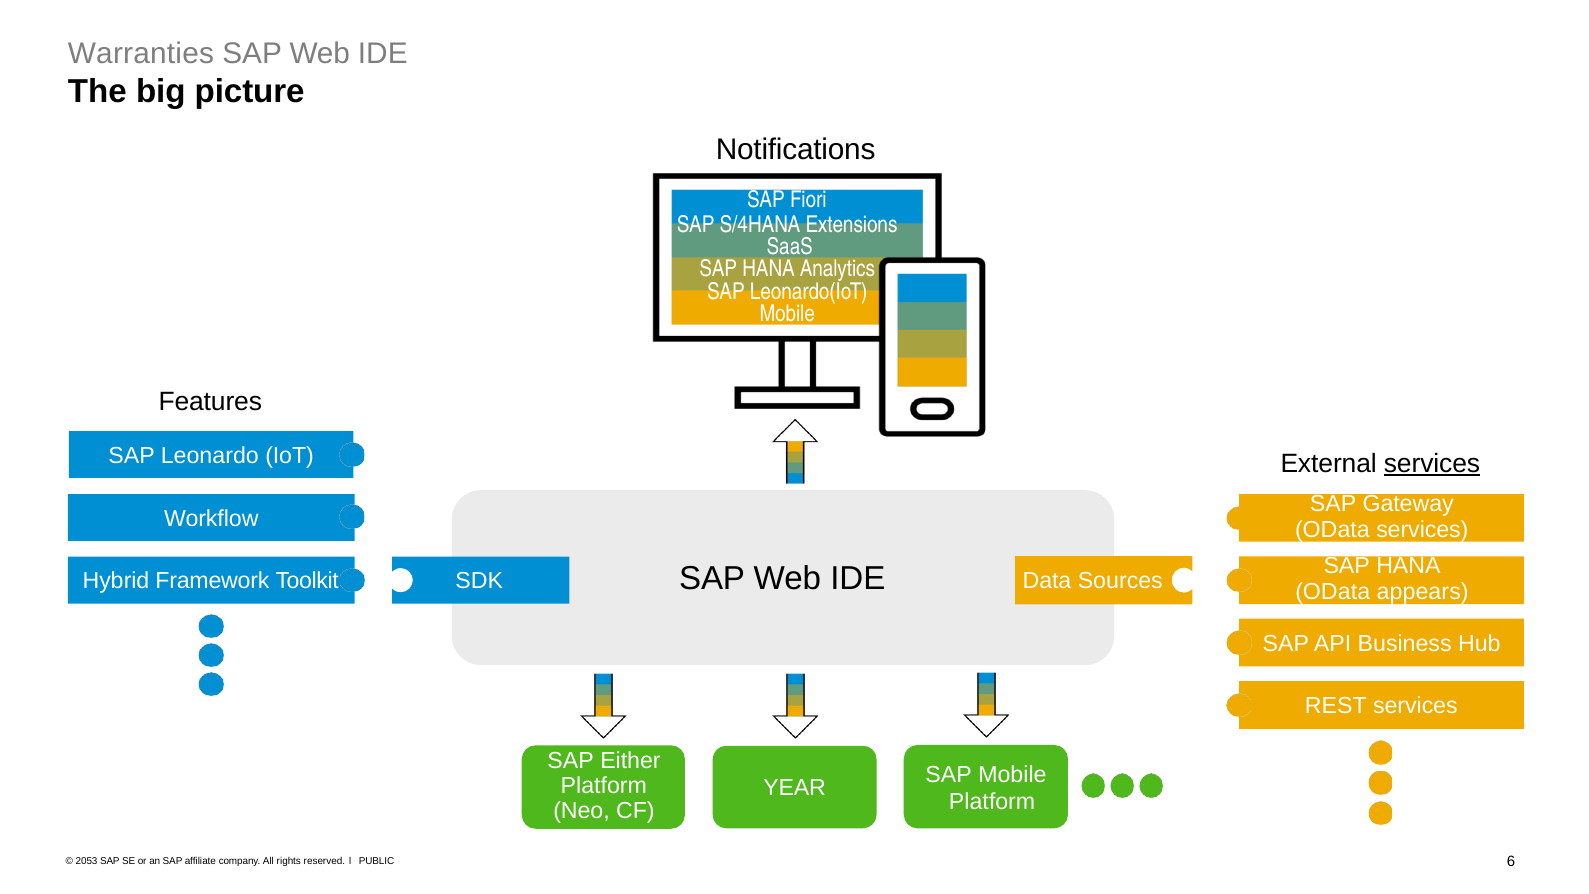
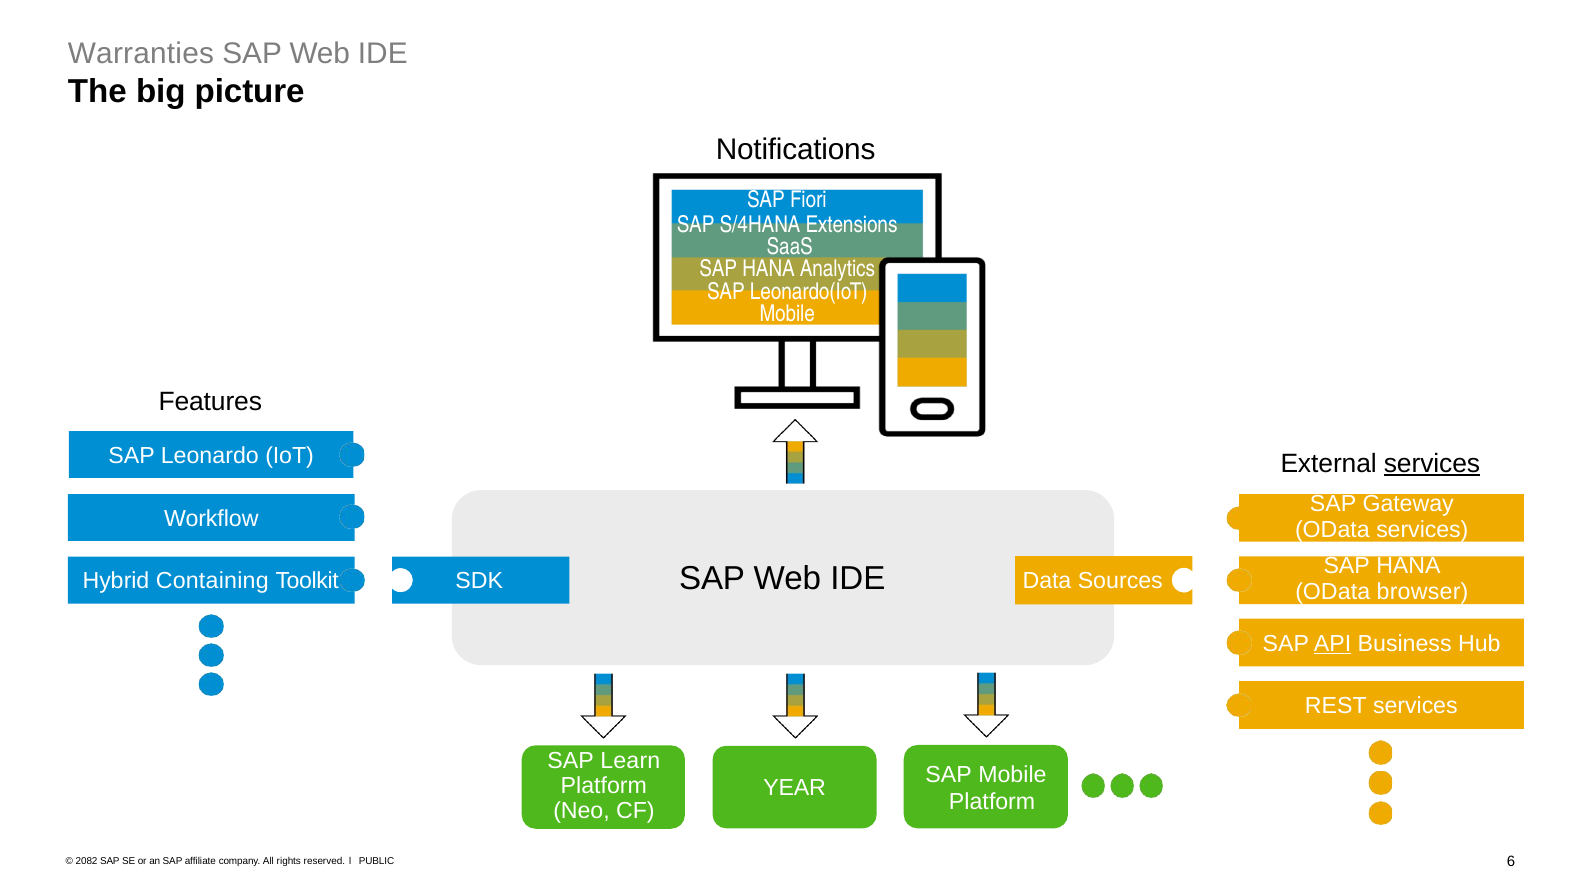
Framework: Framework -> Containing (212, 581)
appears: appears -> browser (1423, 592)
API underline: none -> present (1333, 643)
Either: Either -> Learn (630, 761)
2053: 2053 -> 2082 (87, 862)
